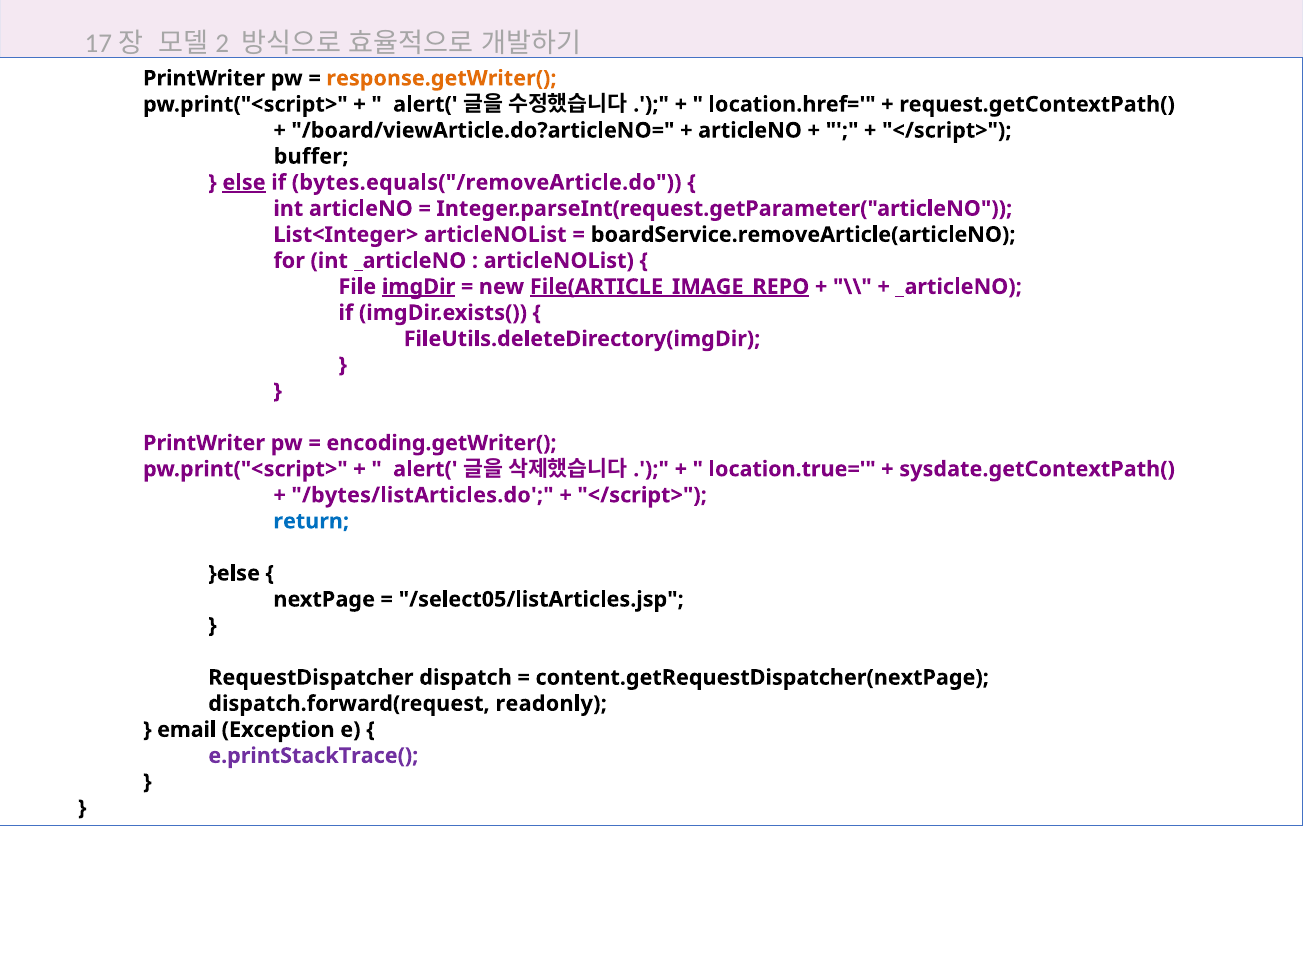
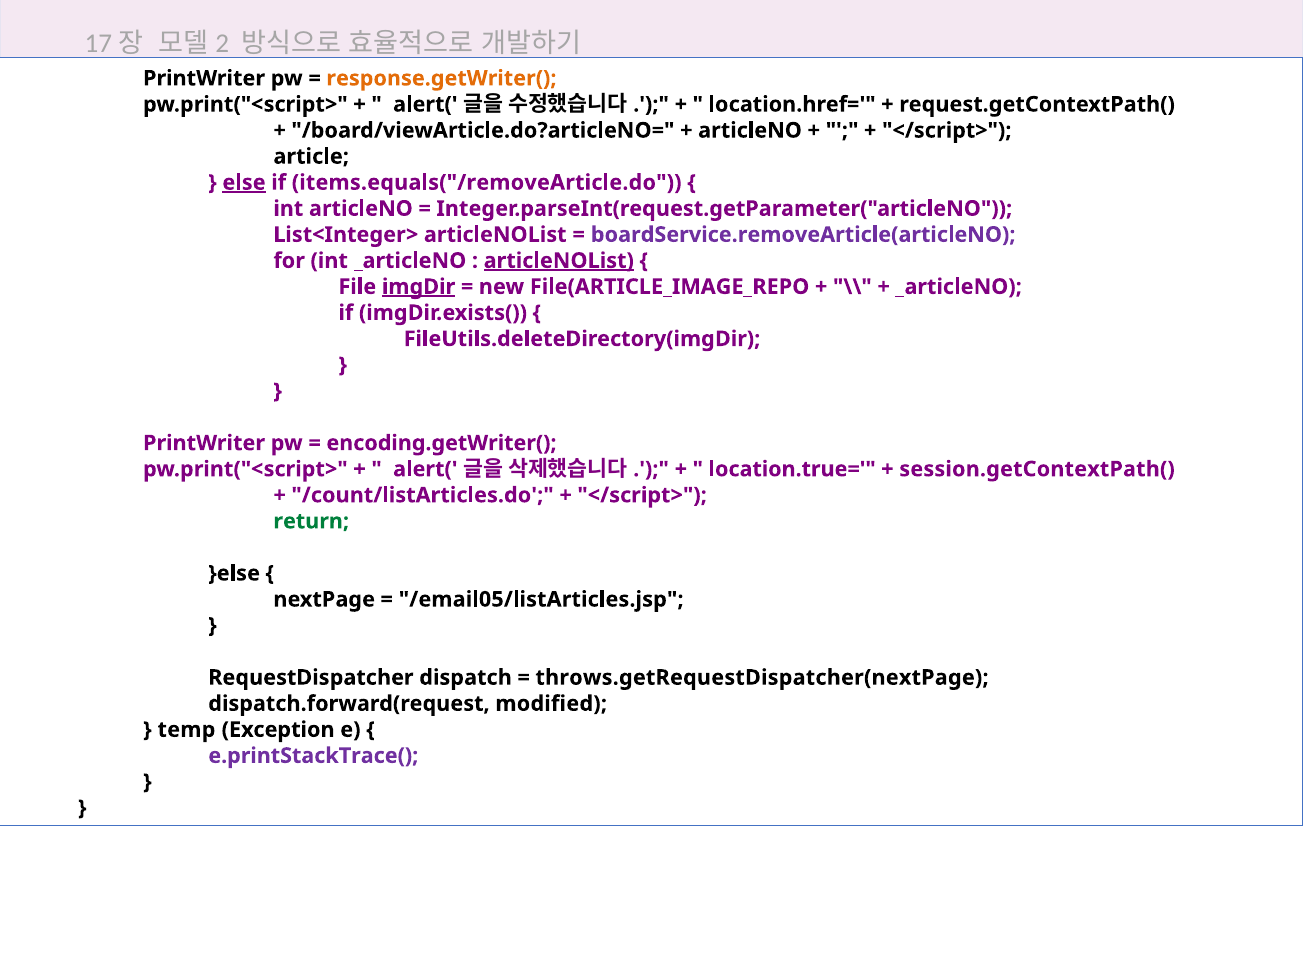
buffer: buffer -> article (311, 157)
bytes.equals("/removeArticle.do: bytes.equals("/removeArticle.do -> items.equals("/removeArticle.do (487, 183)
boardService.removeArticle(articleNO colour: black -> purple (803, 235)
articleNOList underline: none -> present (559, 261)
File(ARTICLE_IMAGE_REPO underline: present -> none (670, 287)
sysdate.getContextPath(: sysdate.getContextPath( -> session.getContextPath( (1037, 469)
/bytes/listArticles.do: /bytes/listArticles.do -> /count/listArticles.do (423, 495)
return colour: blue -> green (311, 521)
/select05/listArticles.jsp: /select05/listArticles.jsp -> /email05/listArticles.jsp (541, 600)
content.getRequestDispatcher(nextPage: content.getRequestDispatcher(nextPage -> throws.getRequestDispatcher(nextPage (762, 678)
readonly: readonly -> modified (551, 704)
email: email -> temp (186, 730)
